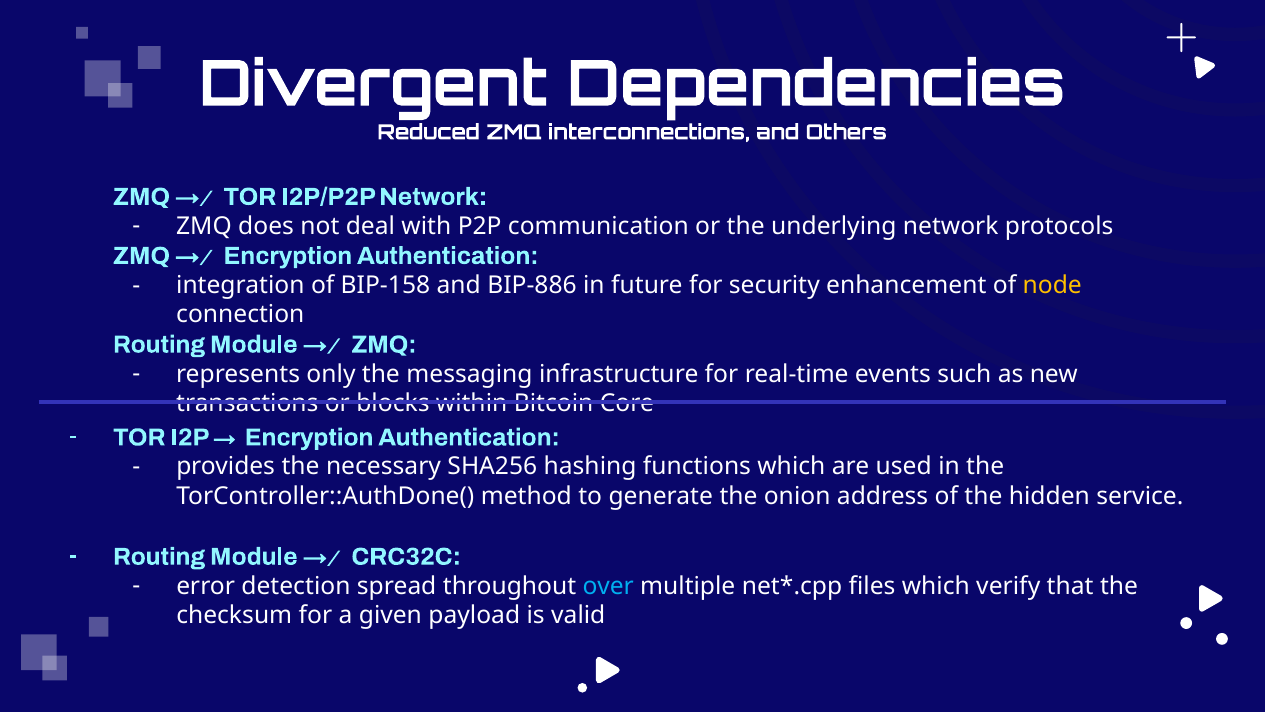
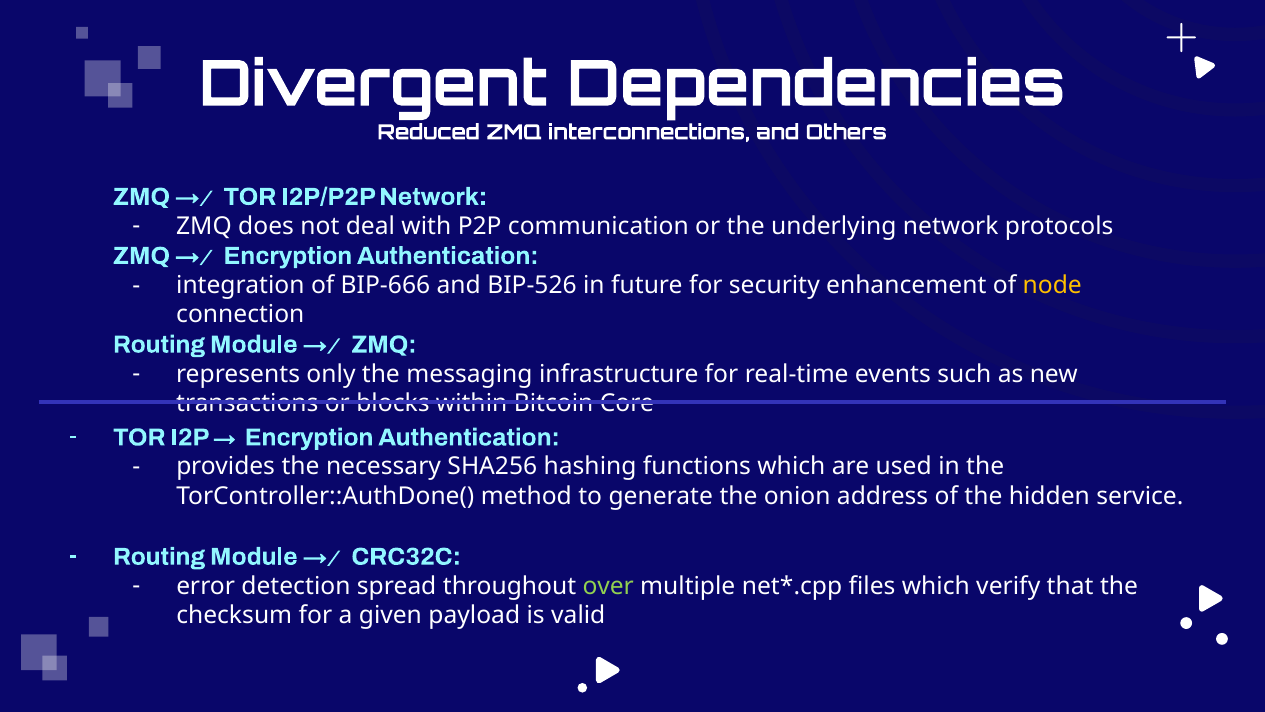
BIP-158: BIP-158 -> BIP-666 (385, 285)
BIP-886: BIP-886 -> BIP-526 (532, 285)
over colour: light blue -> light green (608, 586)
